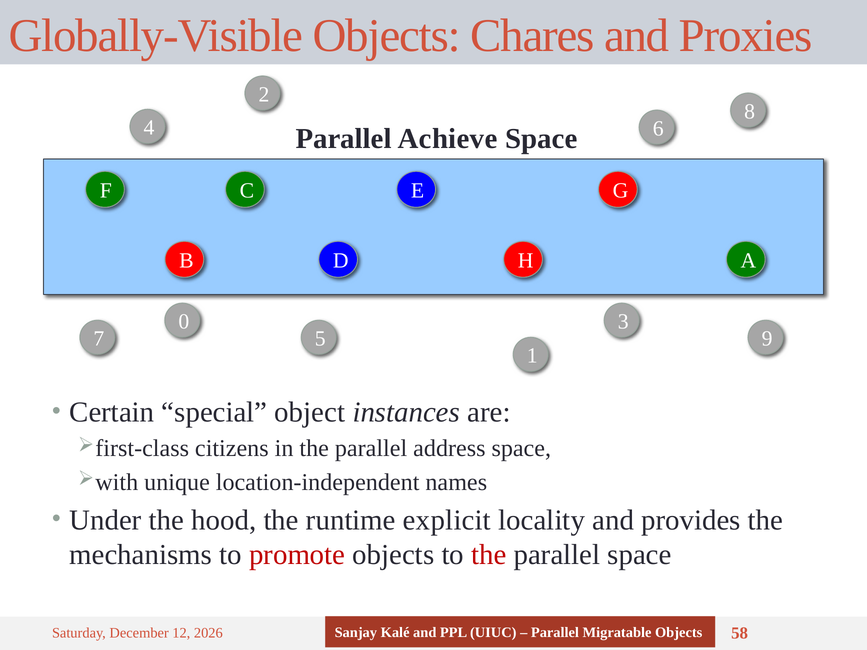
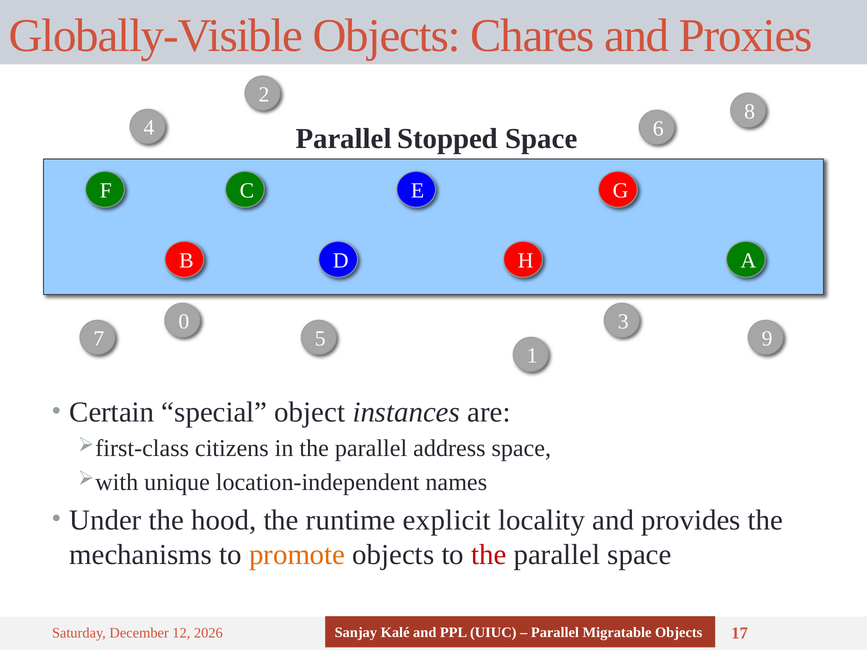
Achieve: Achieve -> Stopped (448, 139)
promote colour: red -> orange (297, 555)
58: 58 -> 17 (740, 634)
